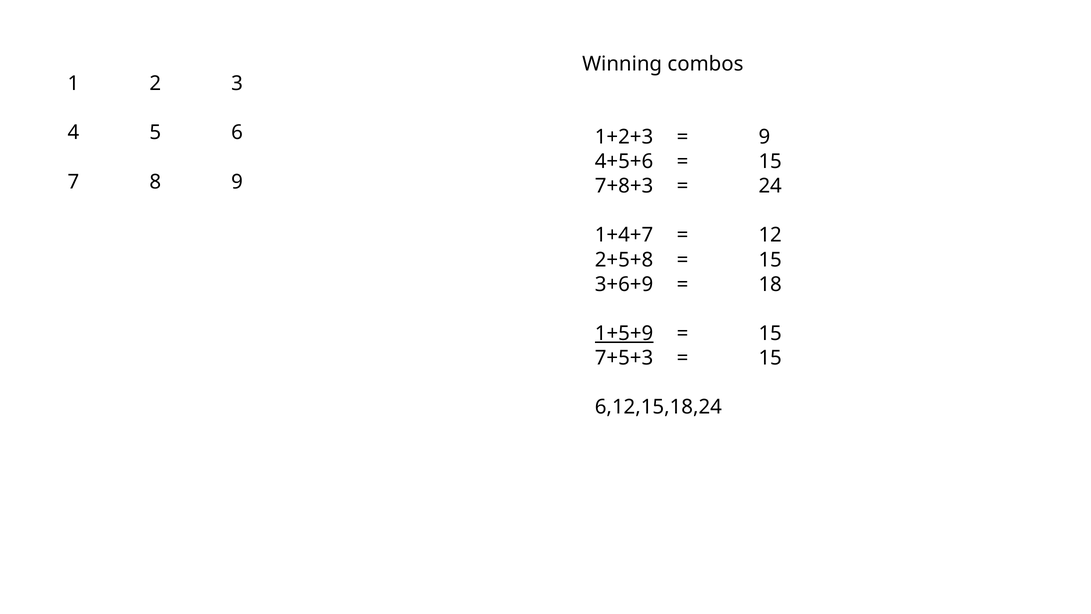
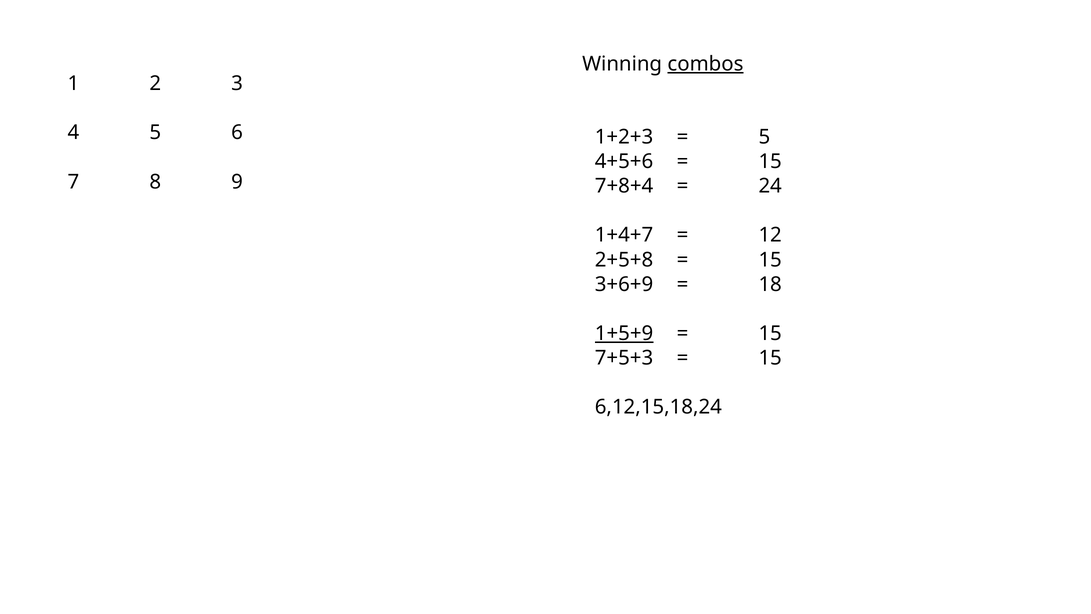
combos underline: none -> present (705, 64)
9: 9 -> 5 (764, 137)
7+8+3: 7+8+3 -> 7+8+4 (624, 186)
